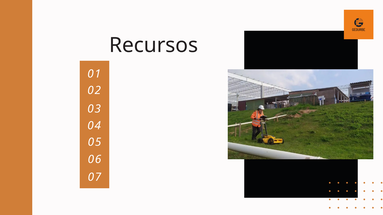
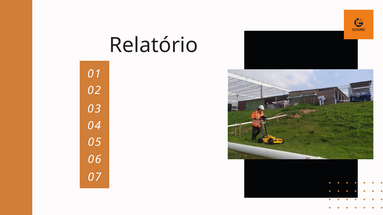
Recursos: Recursos -> Relatório (154, 45)
